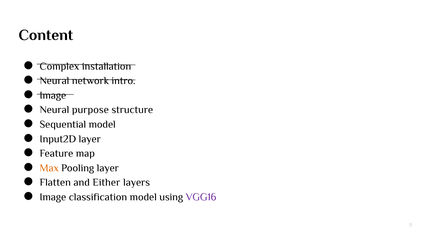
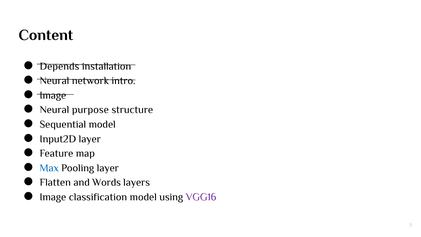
Complex: Complex -> Depends (59, 66)
Max colour: orange -> blue (49, 168)
Either: Either -> Words (107, 182)
